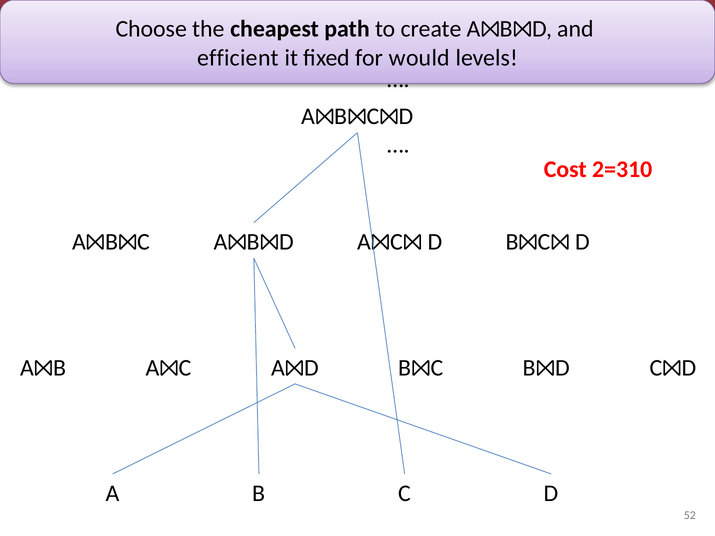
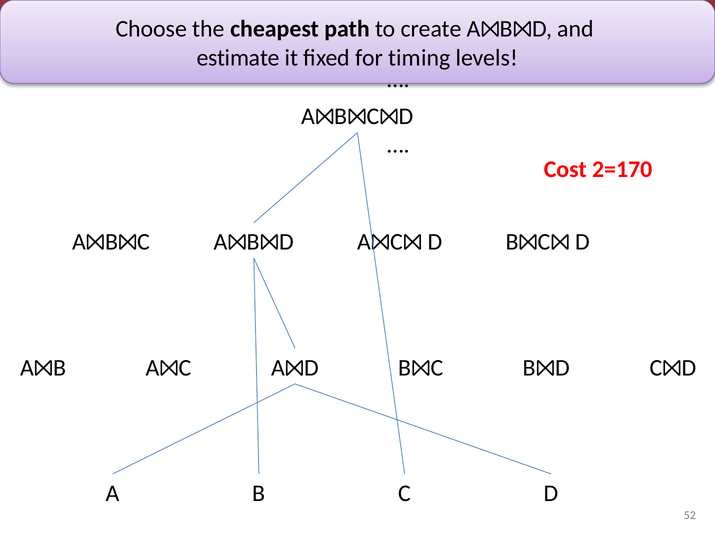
efficient: efficient -> estimate (238, 58)
would: would -> timing (419, 58)
2=310: 2=310 -> 2=170 (622, 169)
